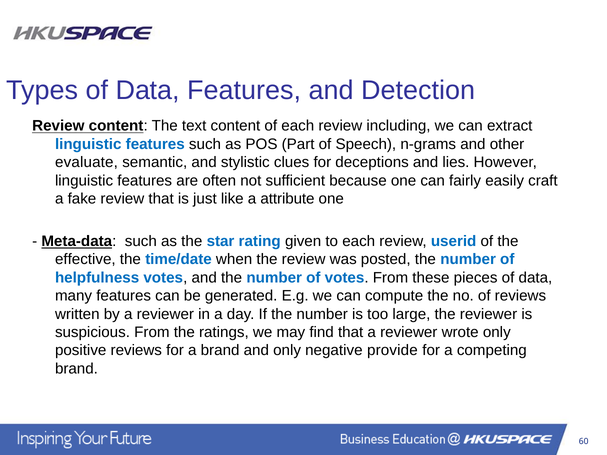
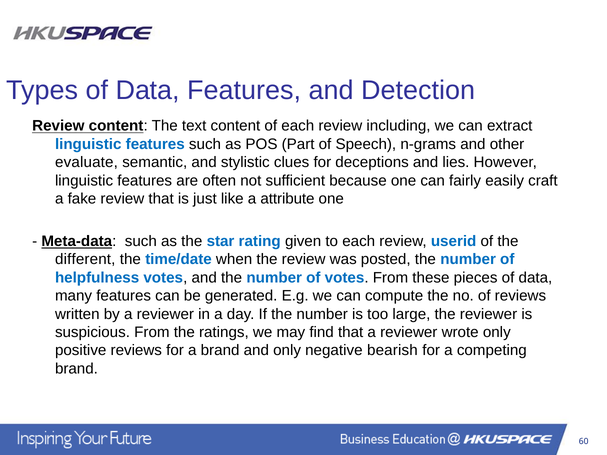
effective: effective -> different (85, 260)
provide: provide -> bearish (392, 351)
